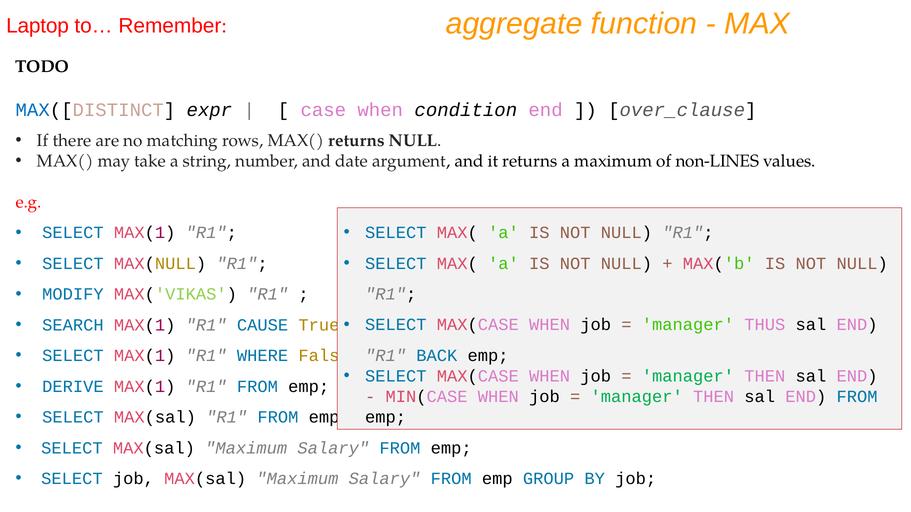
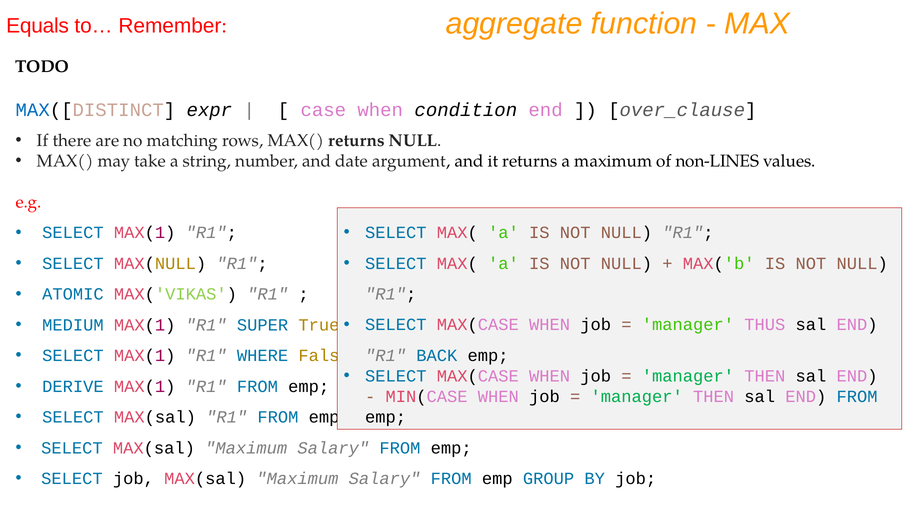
Laptop: Laptop -> Equals (38, 26)
MODIFY: MODIFY -> ATOMIC (73, 295)
SEARCH: SEARCH -> MEDIUM (73, 325)
CAUSE: CAUSE -> SUPER (263, 325)
